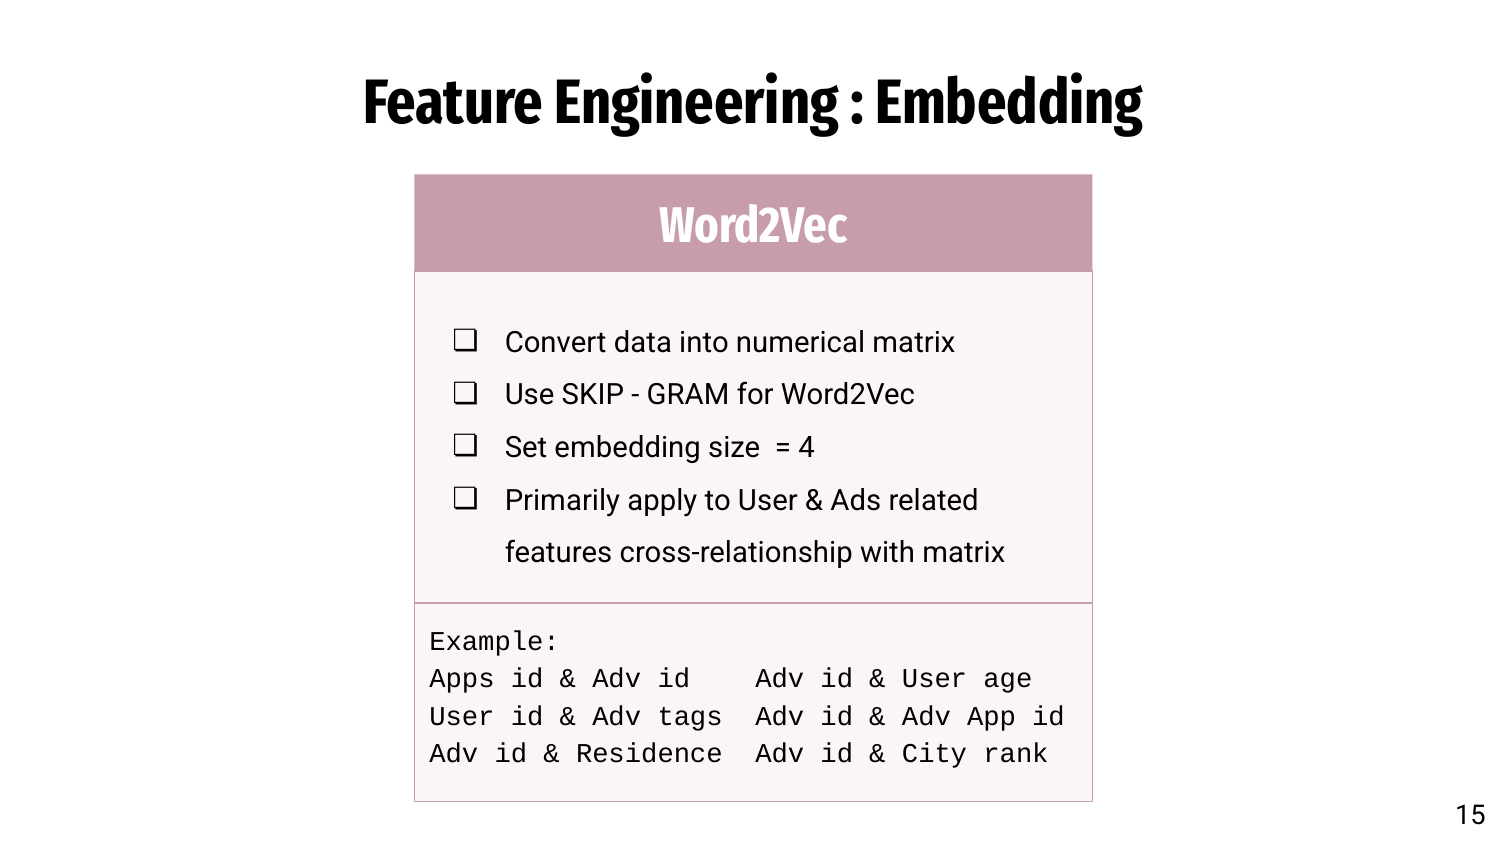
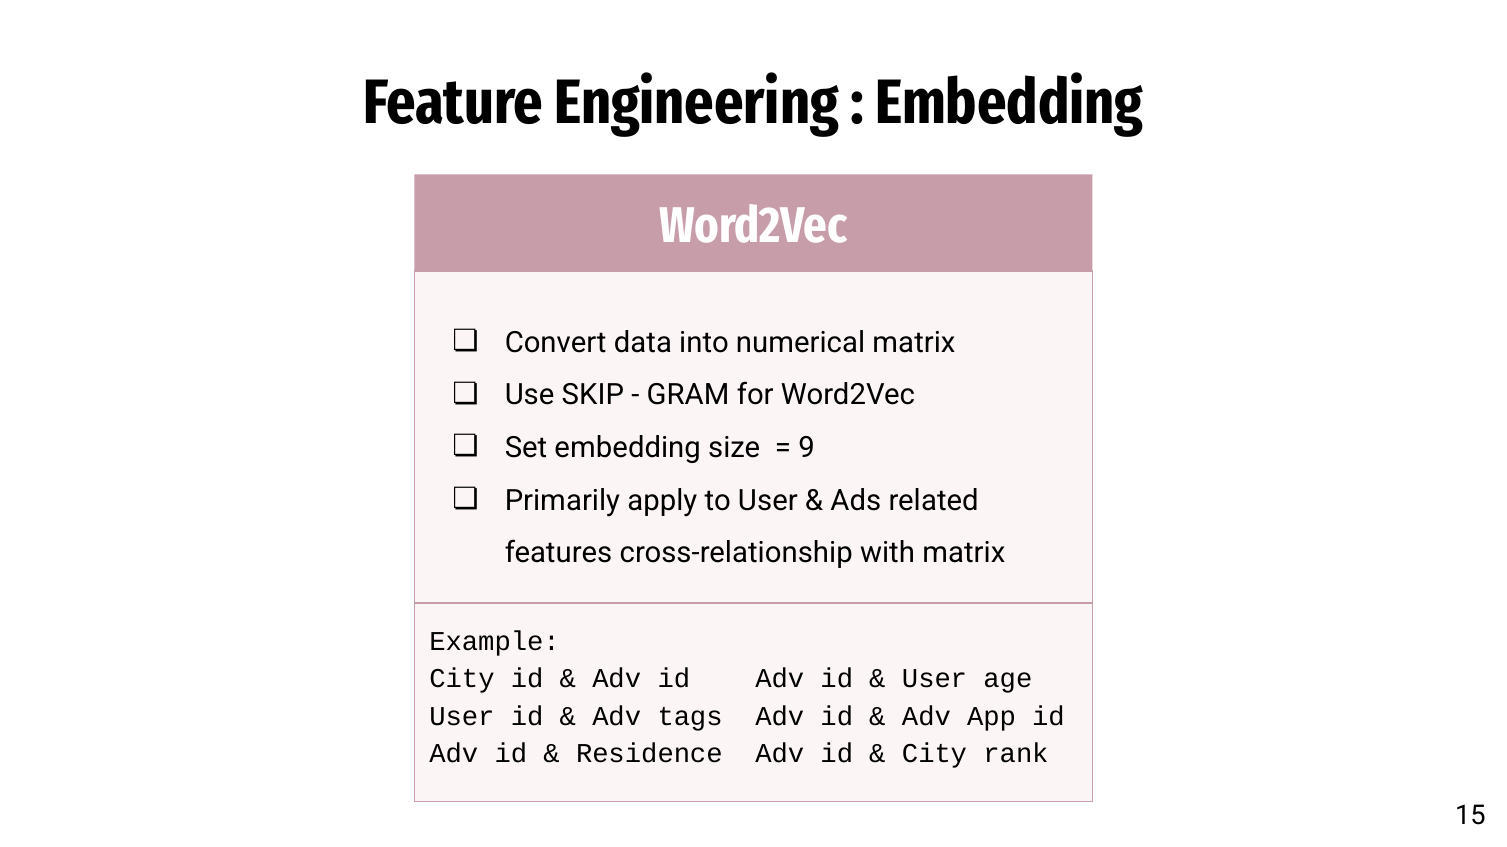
4: 4 -> 9 (807, 448)
Apps: Apps -> City (462, 679)
